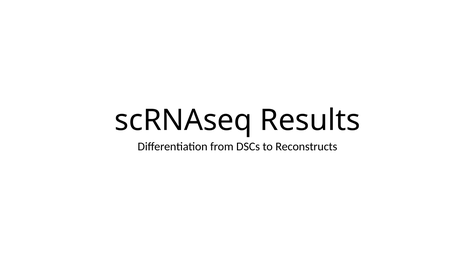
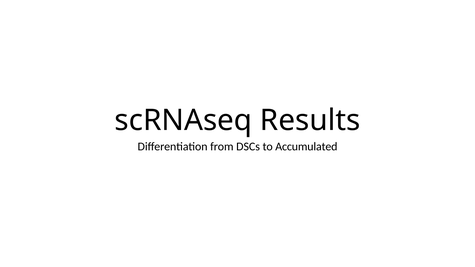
Reconstructs: Reconstructs -> Accumulated (306, 147)
